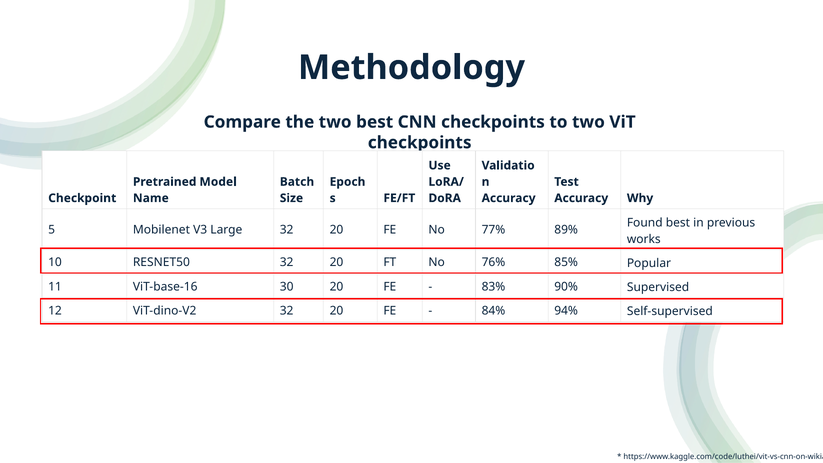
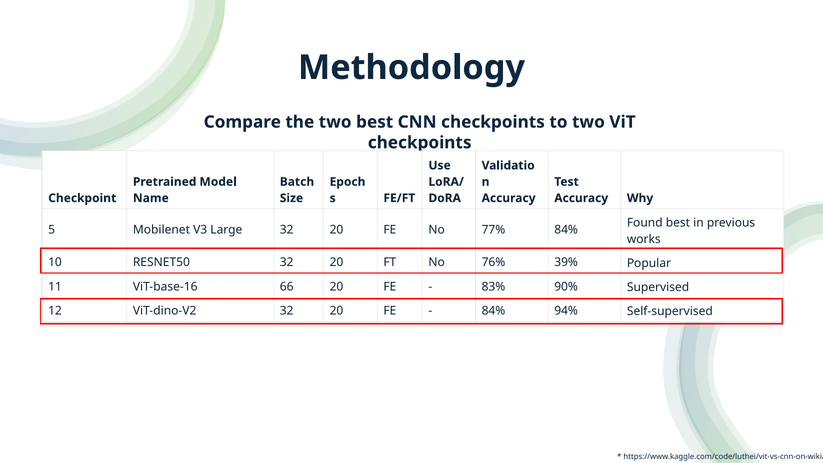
77% 89%: 89% -> 84% (566, 230)
85%: 85% -> 39% (566, 262)
30: 30 -> 66 (287, 287)
